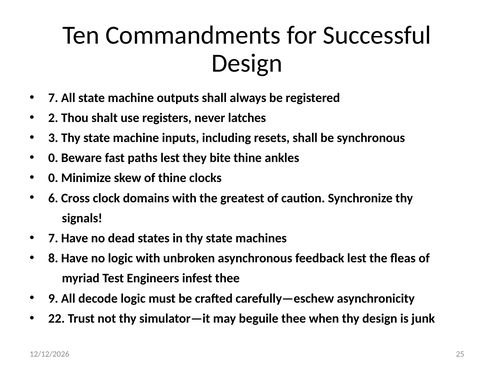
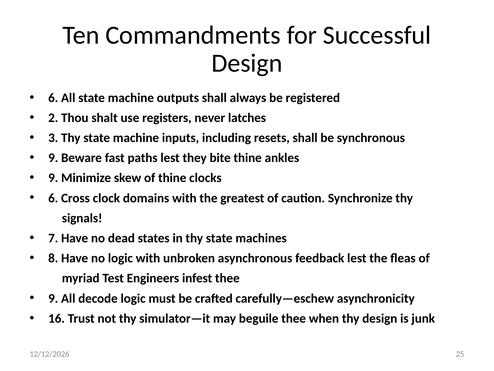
7: 7 -> 6 (53, 98)
0: 0 -> 9 (53, 158)
0: 0 -> 9 (53, 178)
22: 22 -> 16 (56, 318)
